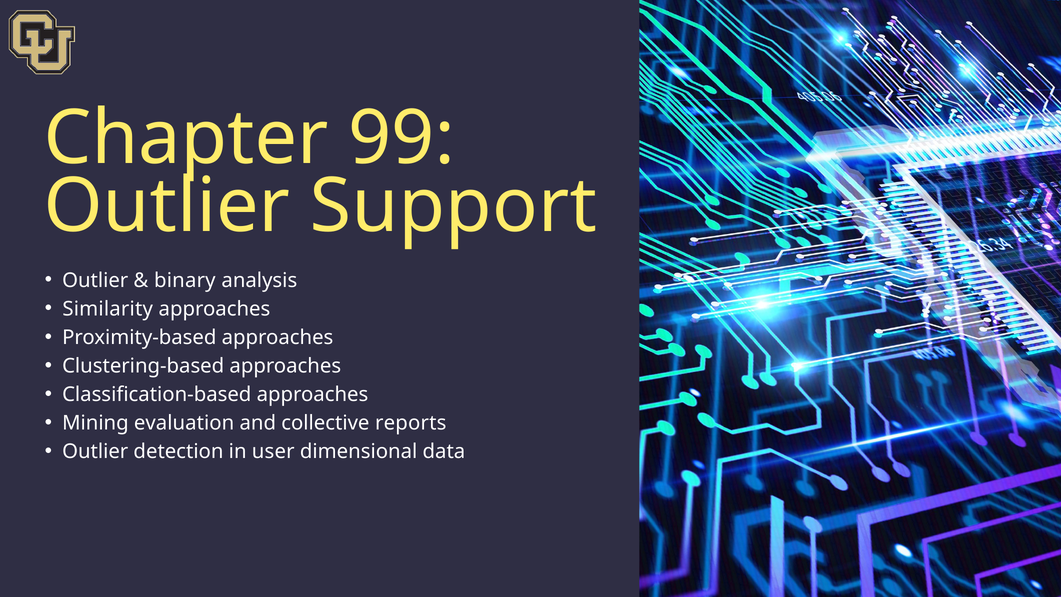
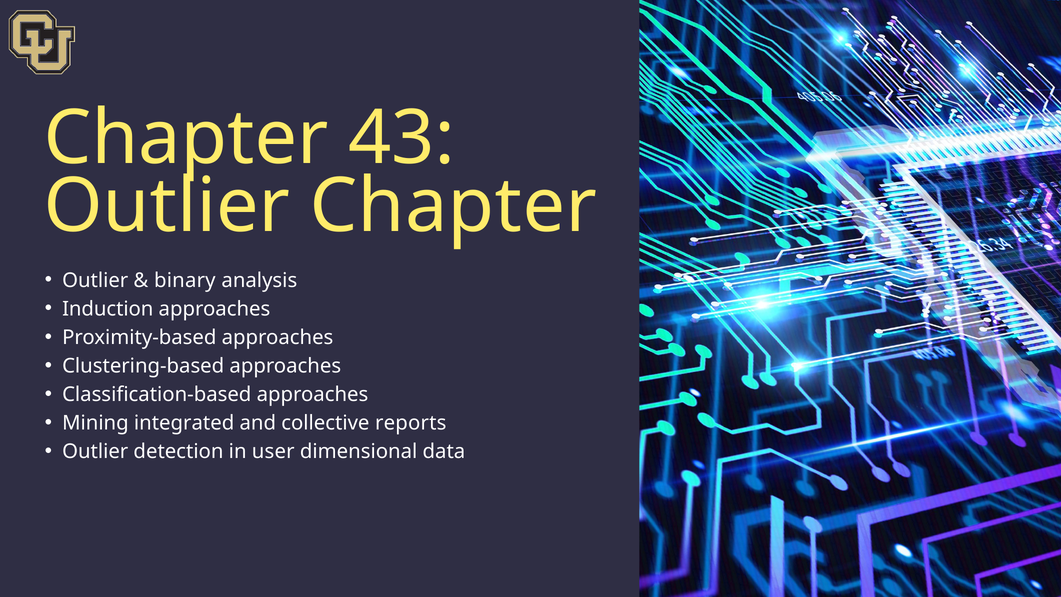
99: 99 -> 43 (402, 138)
Outlier Support: Support -> Chapter (453, 206)
Similarity: Similarity -> Induction (108, 309)
evaluation: evaluation -> integrated (184, 423)
